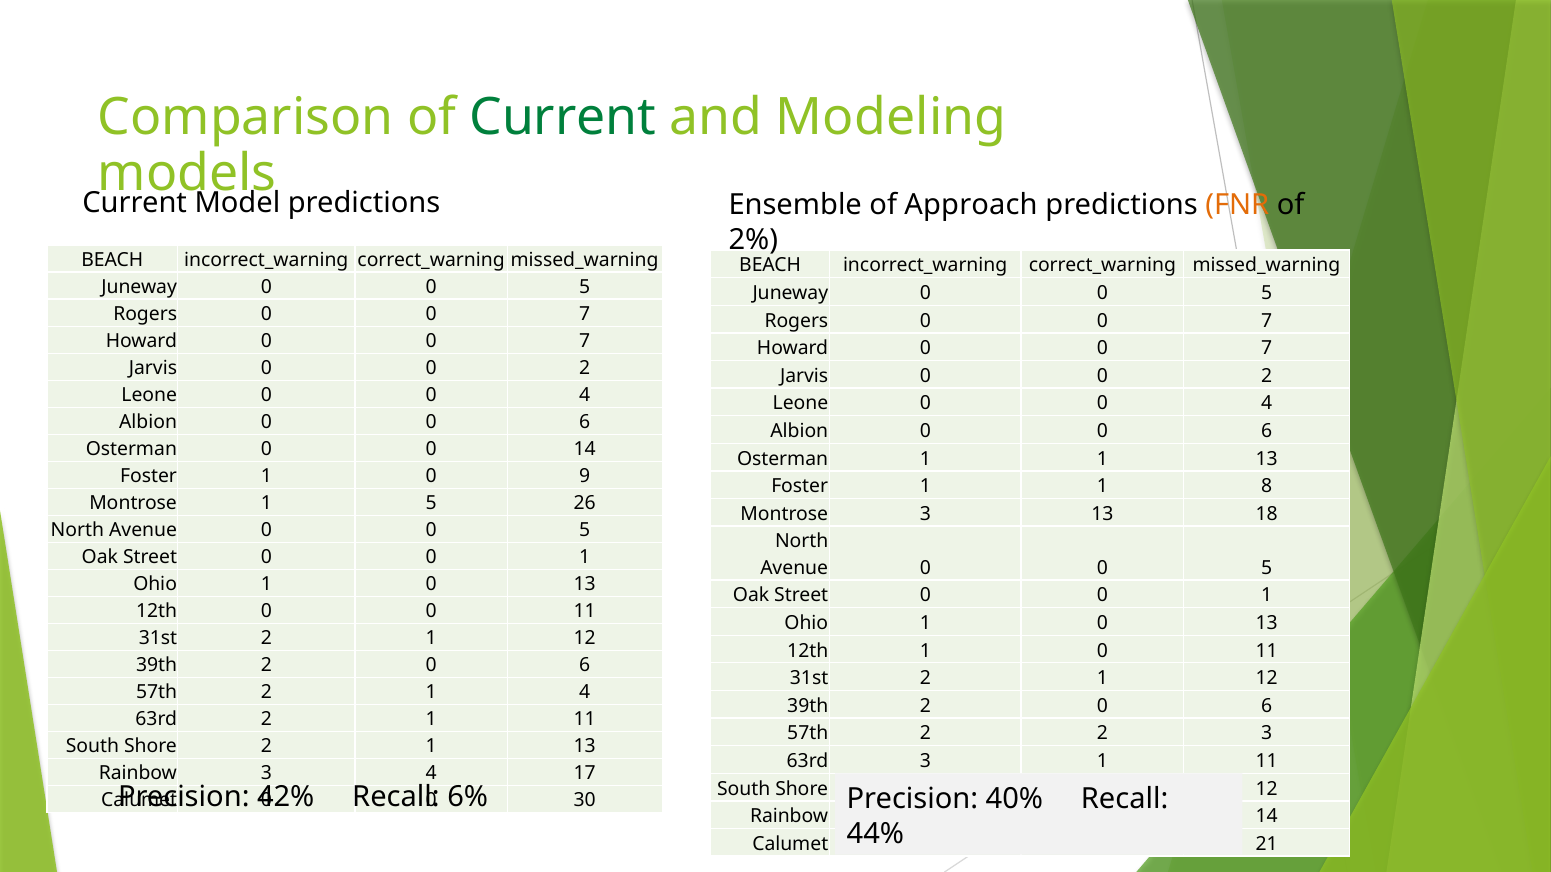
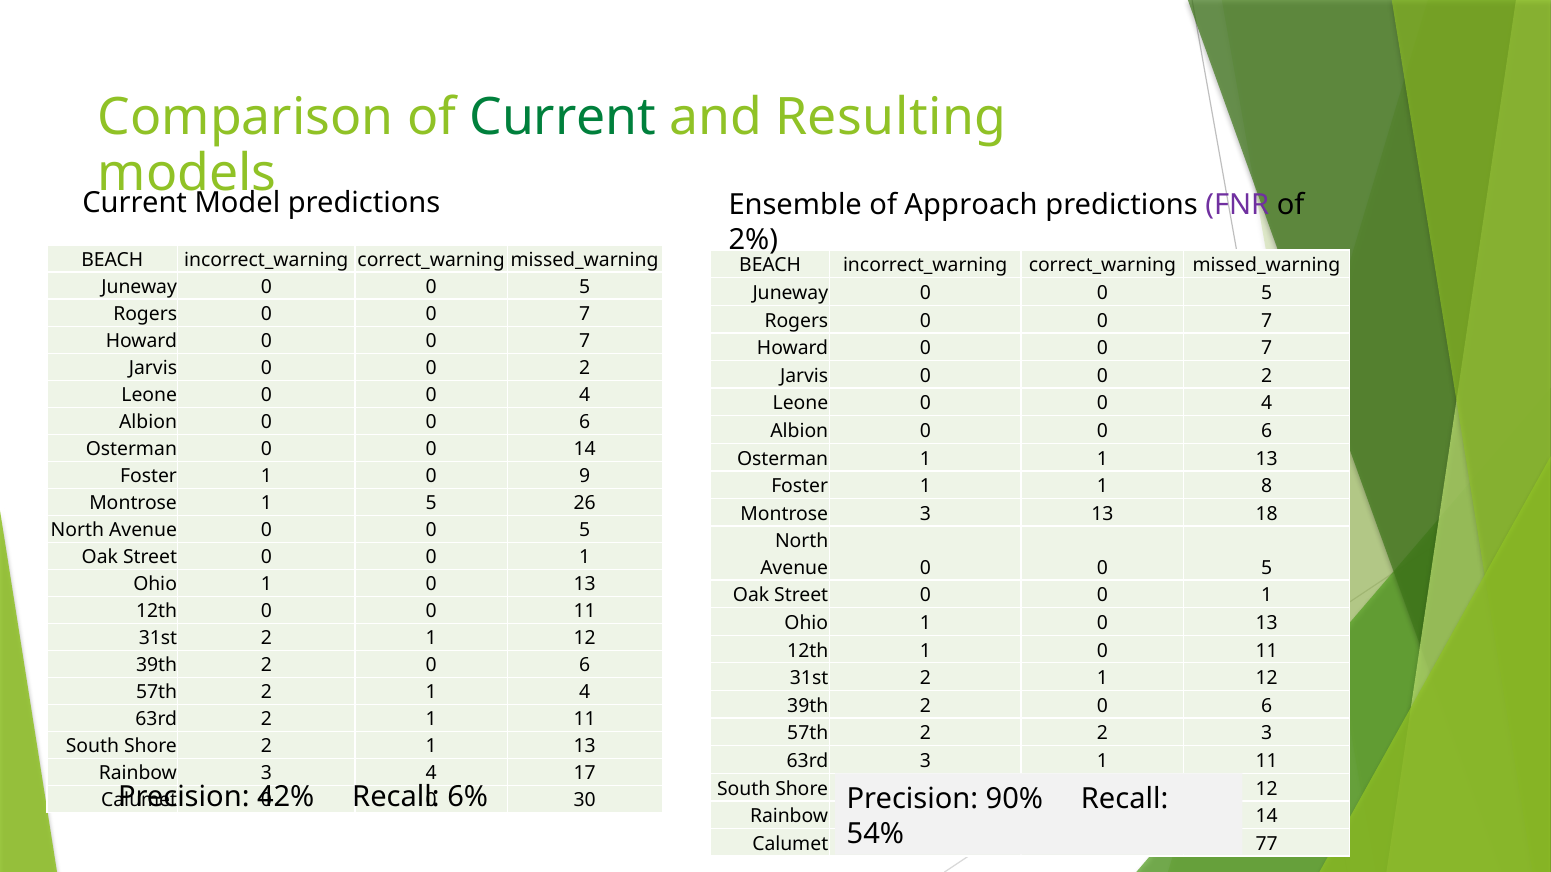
Modeling: Modeling -> Resulting (891, 118)
FNR colour: orange -> purple (1237, 205)
40%: 40% -> 90% (1014, 799)
44%: 44% -> 54% (875, 834)
21: 21 -> 77 (1267, 844)
